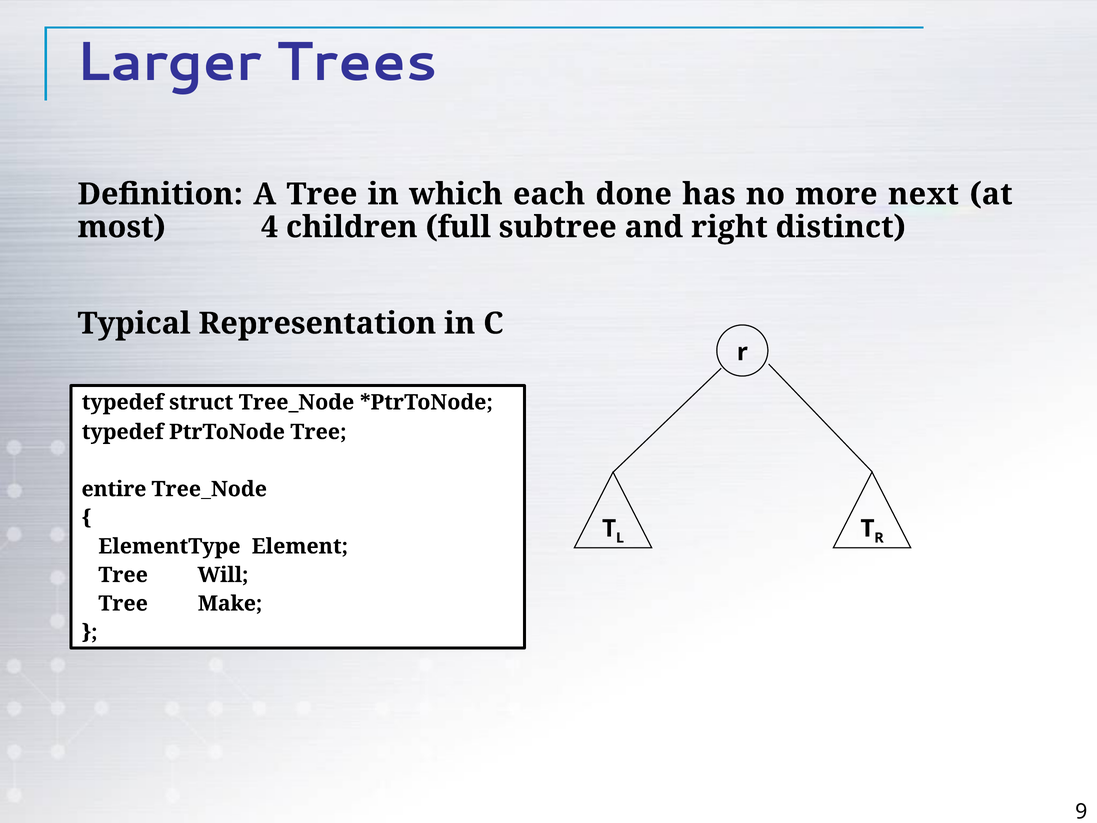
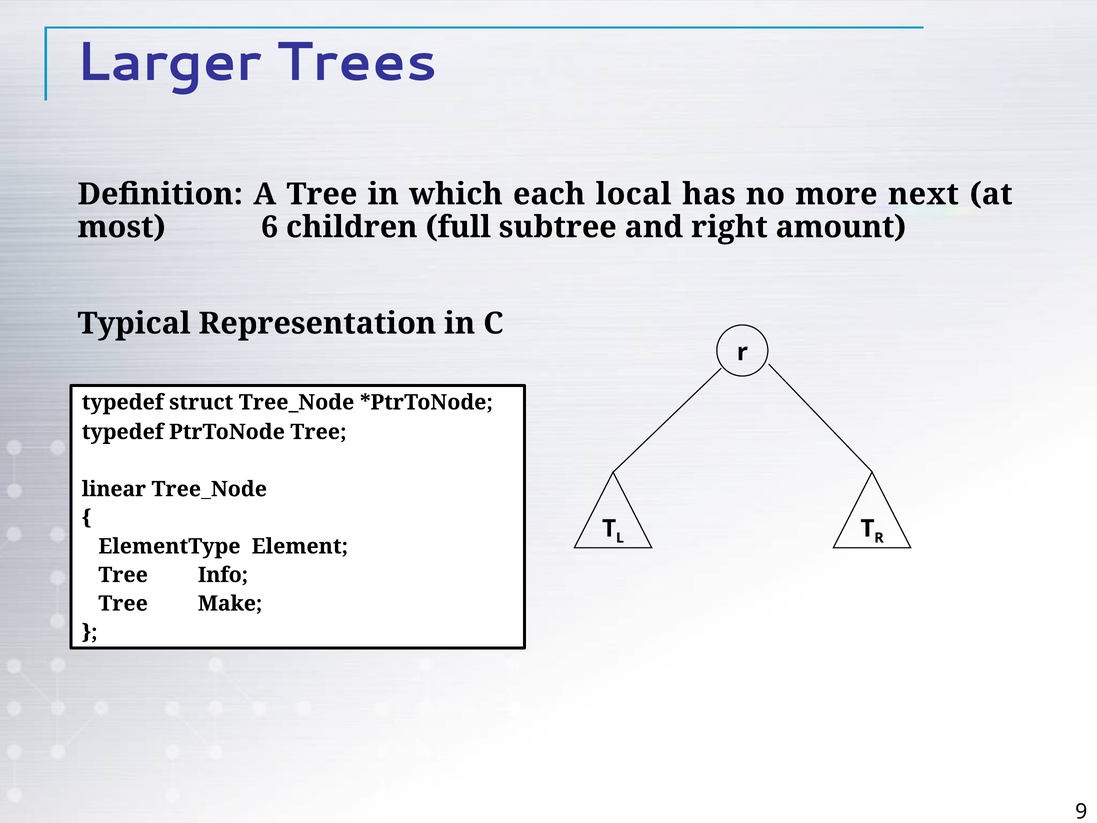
done: done -> local (634, 194)
4: 4 -> 6 (270, 227)
distinct: distinct -> amount (841, 227)
entire: entire -> linear (114, 489)
Will: Will -> Info (223, 575)
